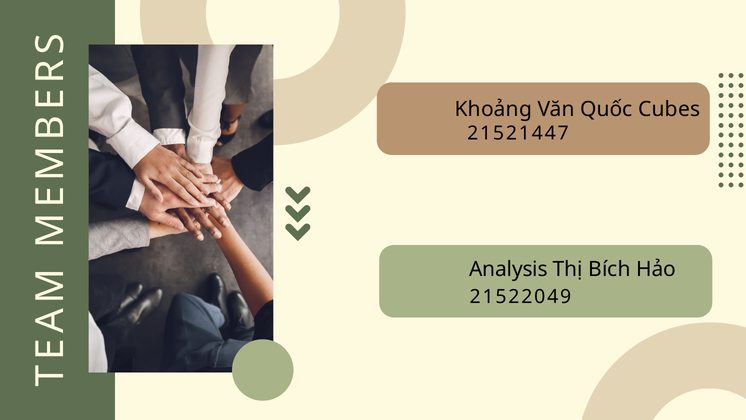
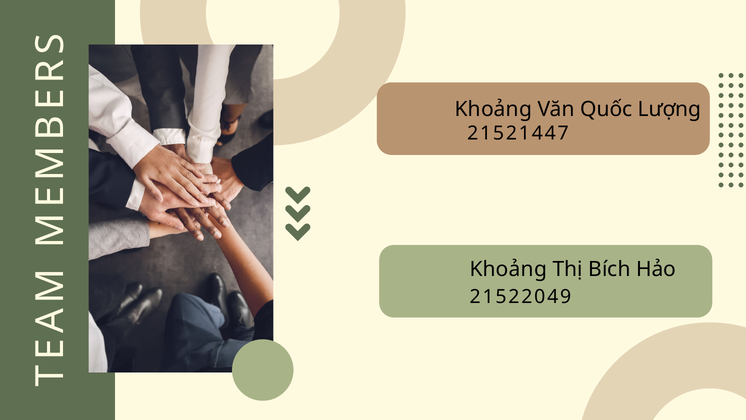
Cubes: Cubes -> Lượng (669, 109)
Analysis: Analysis -> Khoảng (508, 269)
